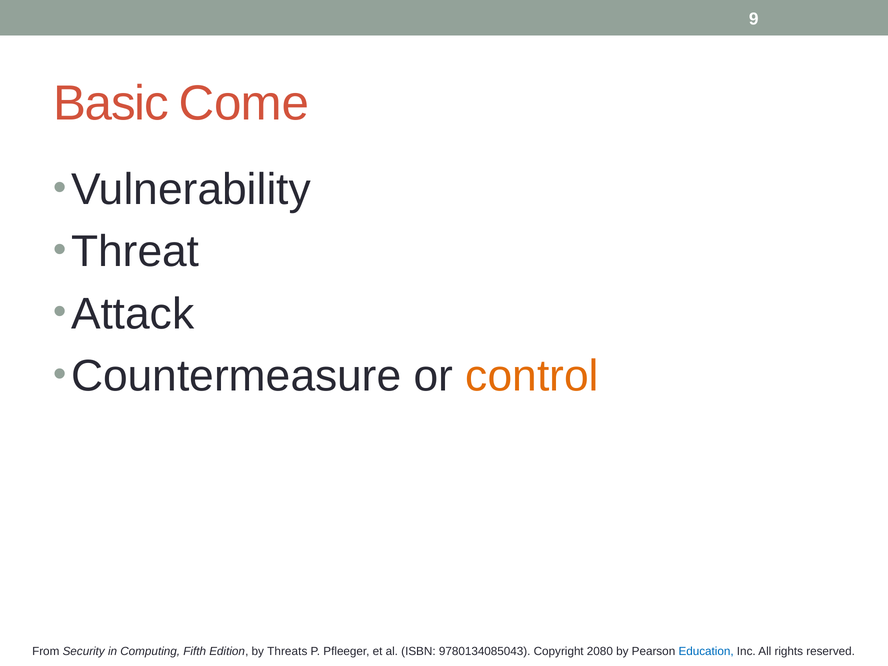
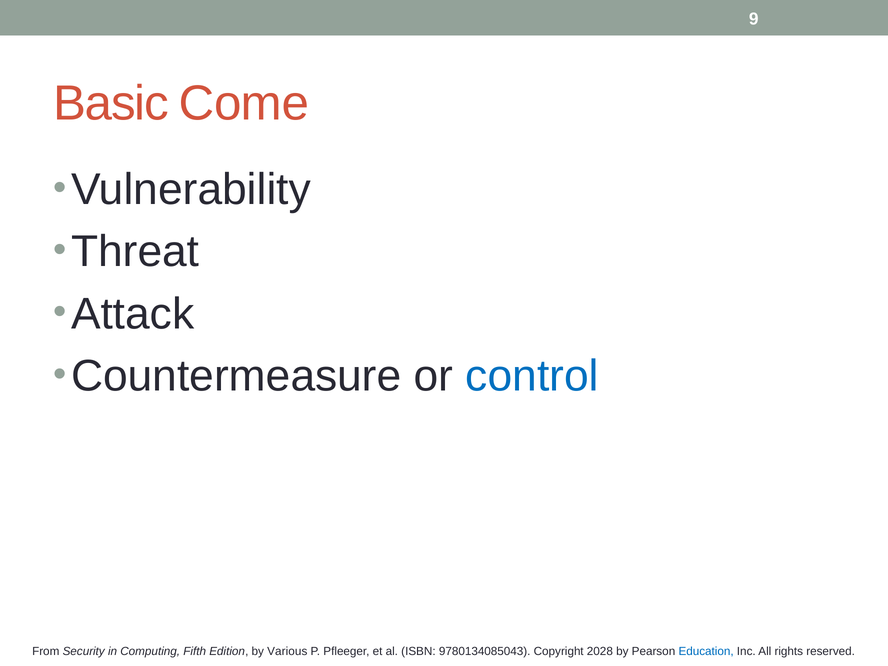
control colour: orange -> blue (532, 376)
Threats: Threats -> Various (287, 651)
2080: 2080 -> 2028 (600, 651)
